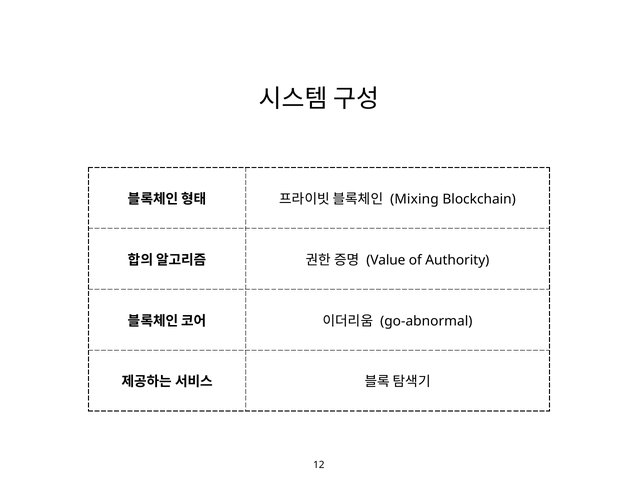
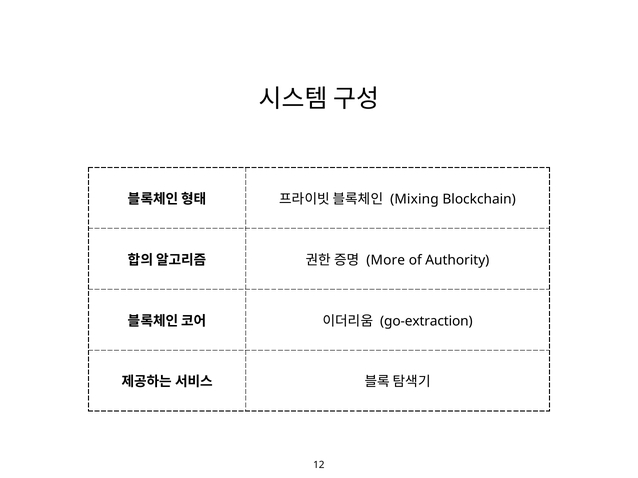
Value: Value -> More (386, 260)
go-abnormal: go-abnormal -> go-extraction (426, 321)
